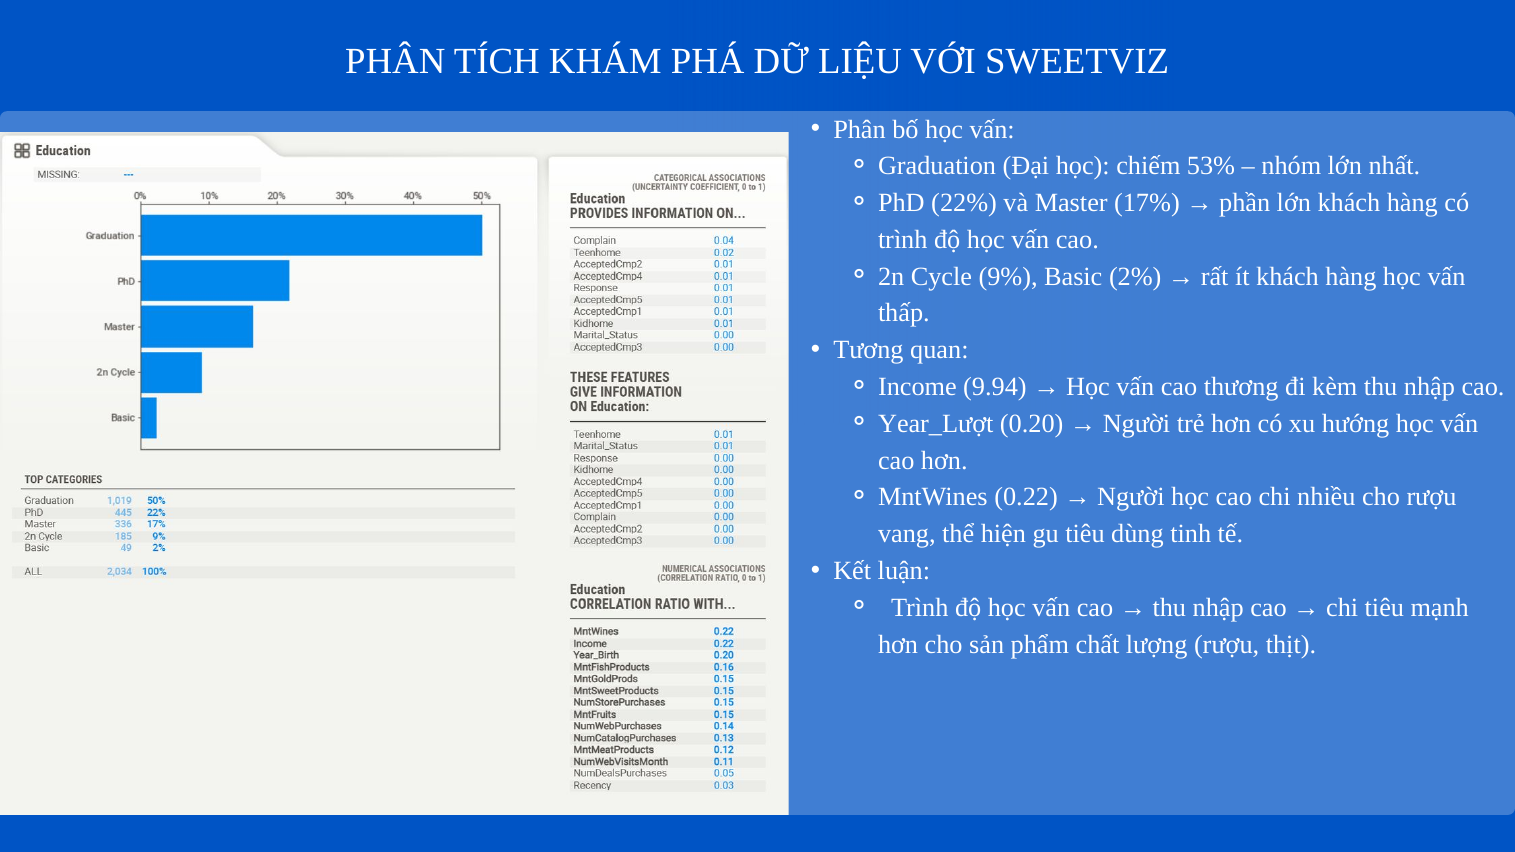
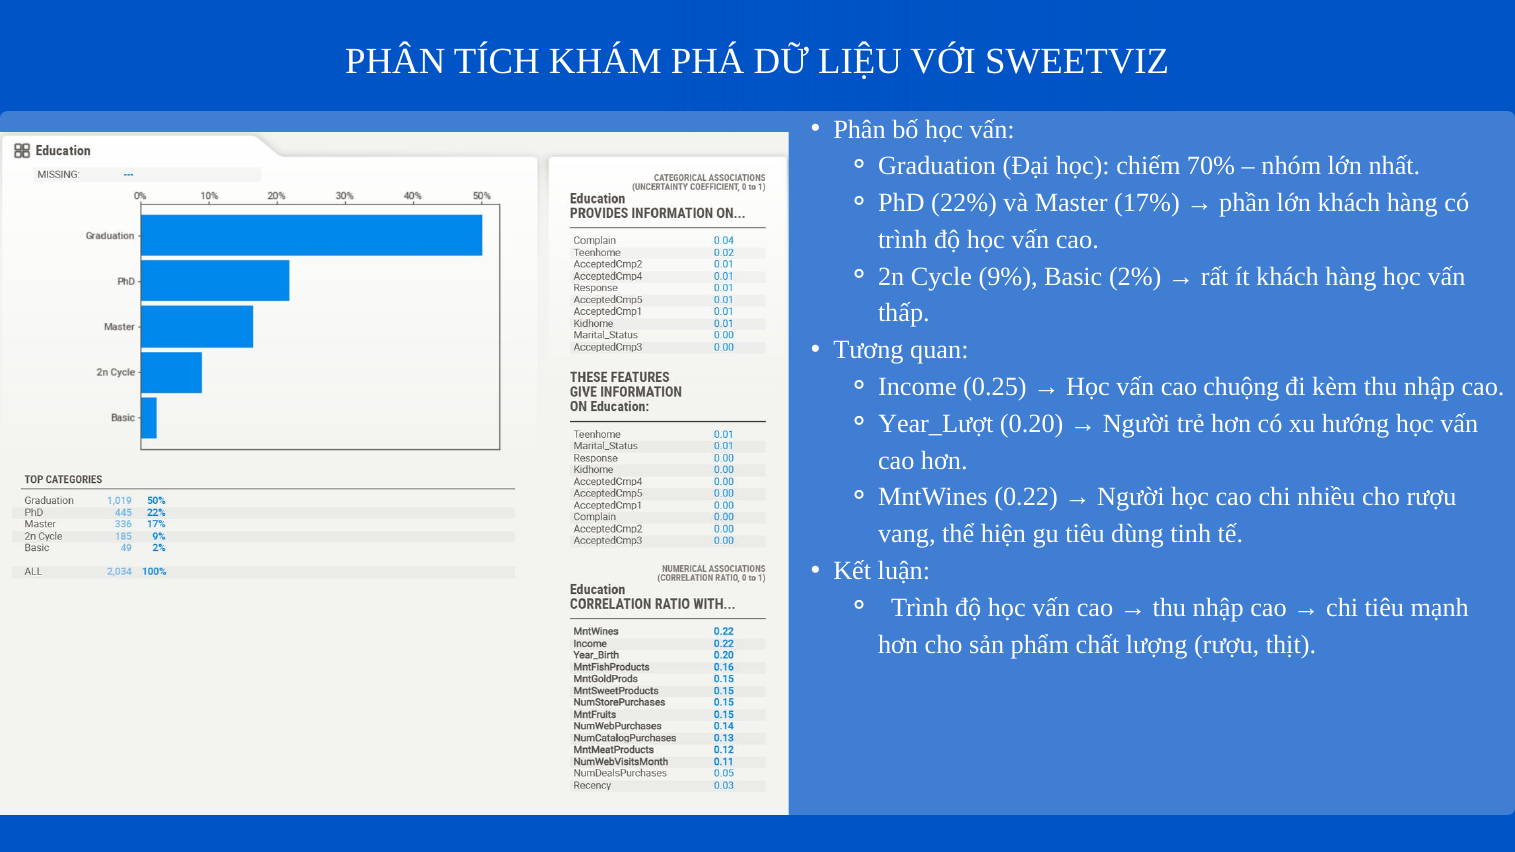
53%: 53% -> 70% (1211, 166)
9.94: 9.94 -> 0.25 (995, 387)
thương: thương -> chuộng (1241, 387)
